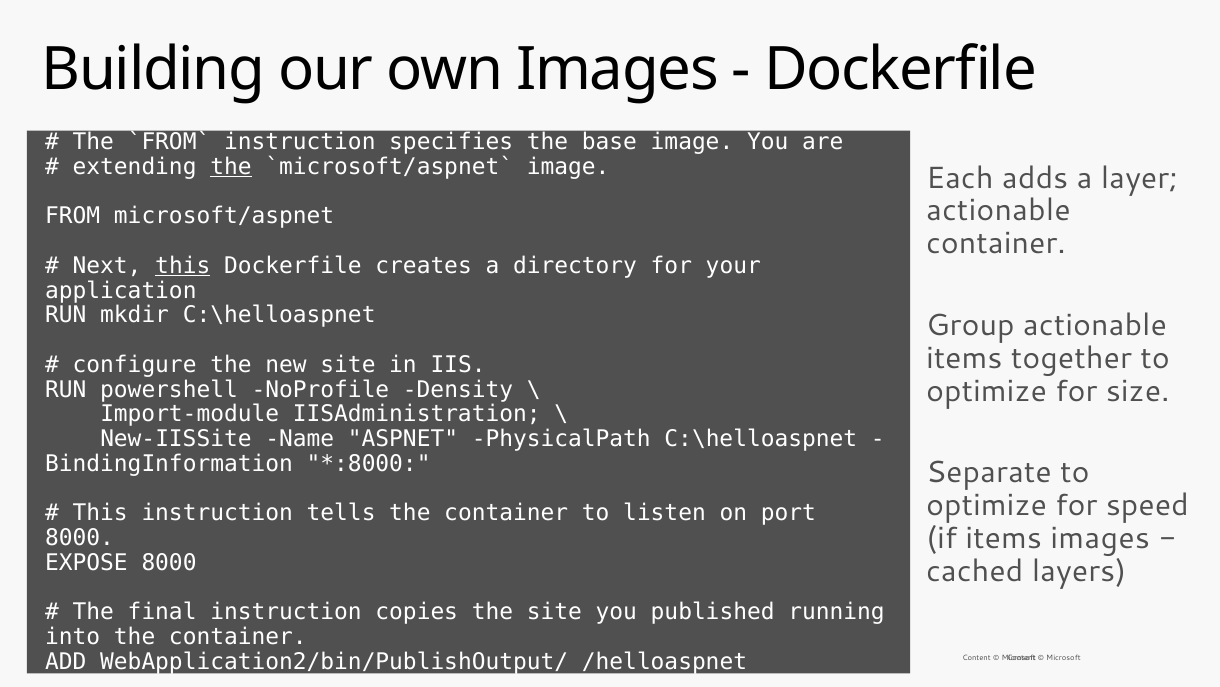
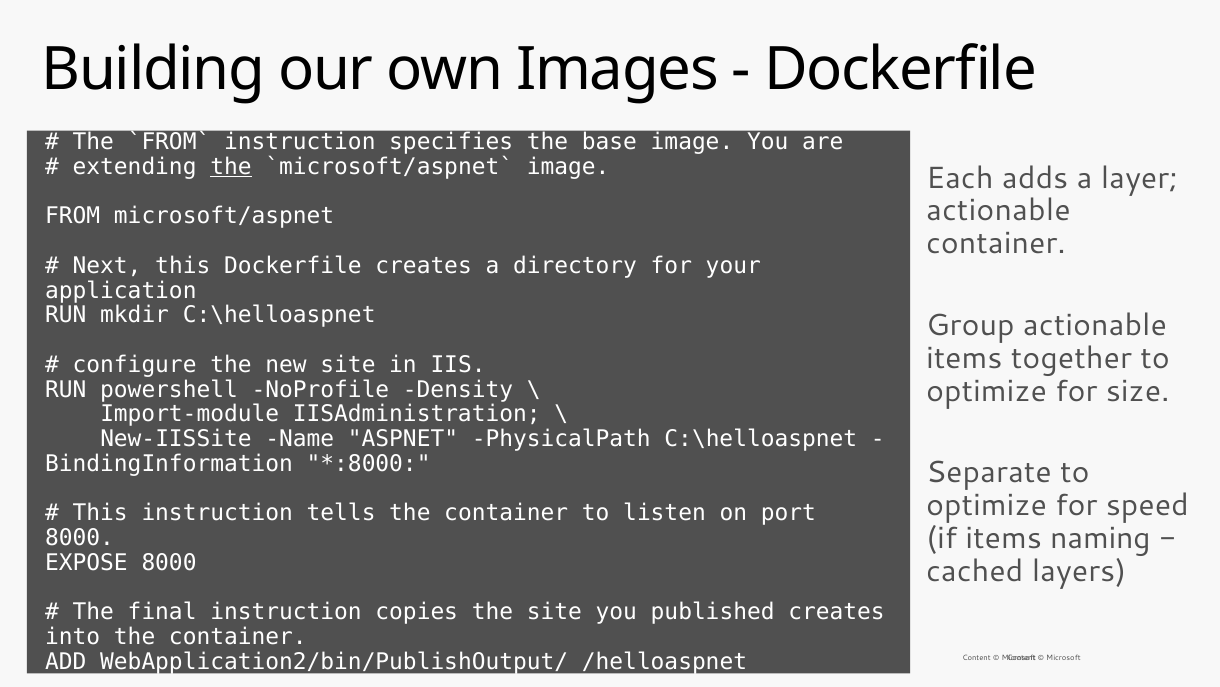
this underline: present -> none (183, 266)
items images: images -> naming (1100, 538)
running: running -> creates (837, 611)
